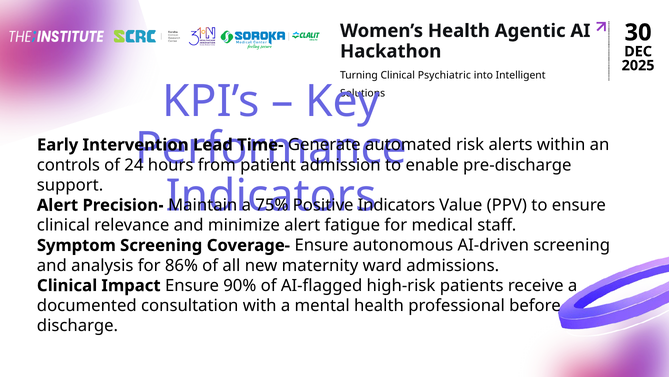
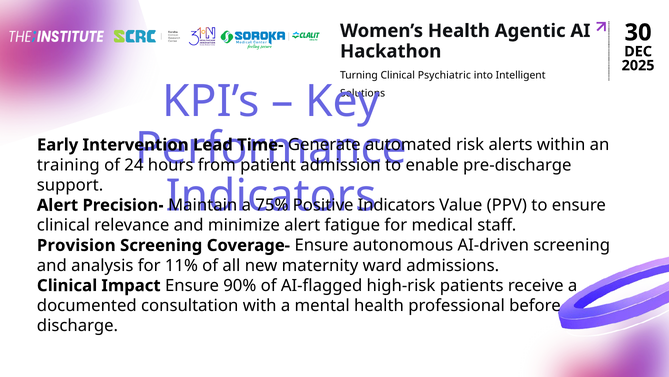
controls: controls -> training (68, 165)
Symptom: Symptom -> Provision (76, 245)
86%: 86% -> 11% (181, 265)
